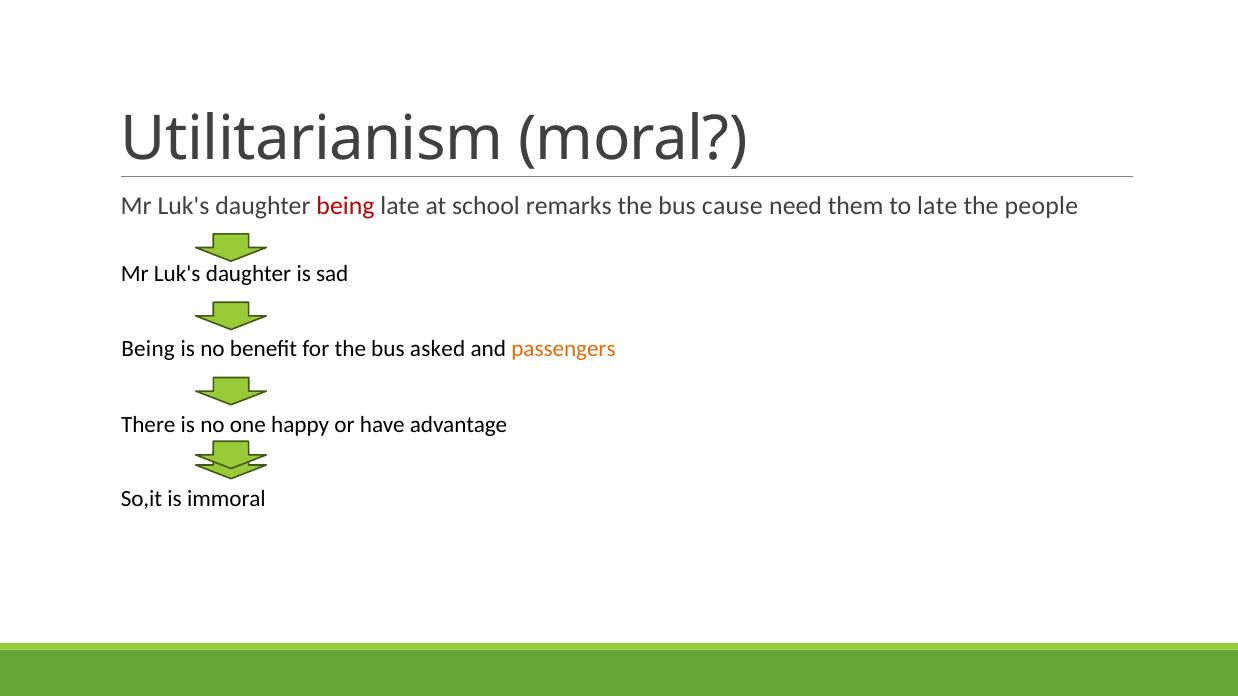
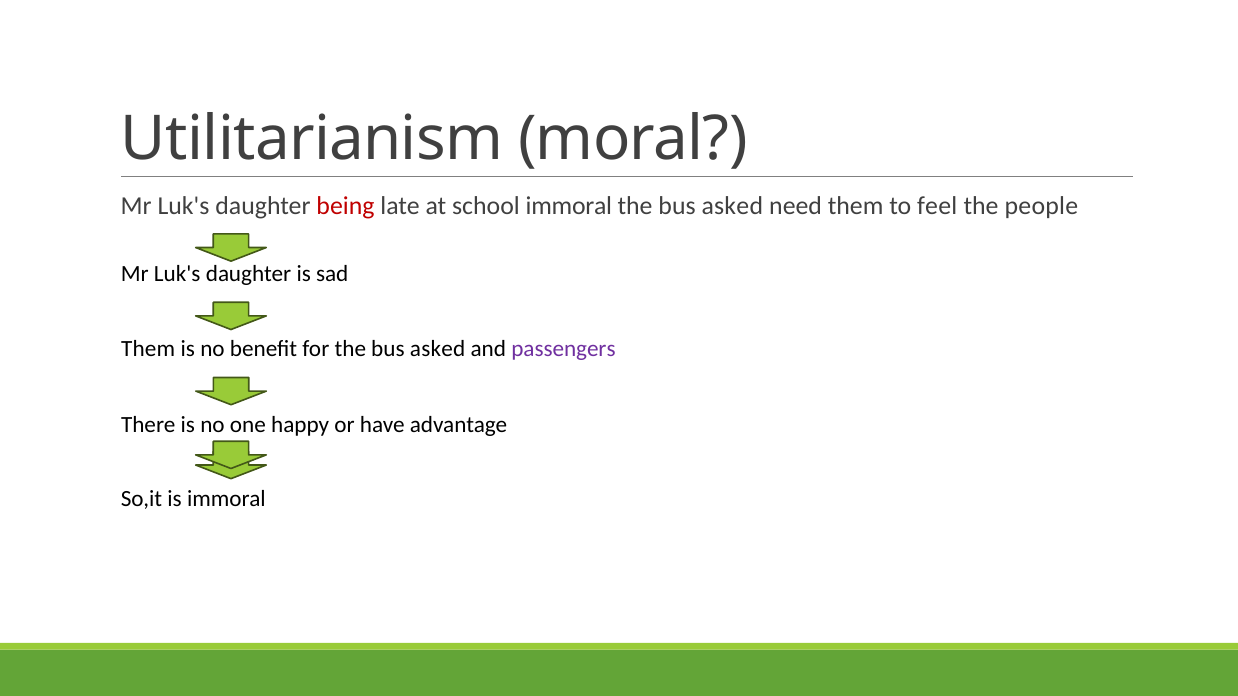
school remarks: remarks -> immoral (569, 206)
cause: cause -> asked (732, 206)
to late: late -> feel (937, 206)
Being: Being -> Them (148, 349)
passengers colour: orange -> purple (563, 349)
